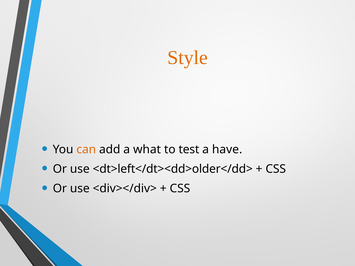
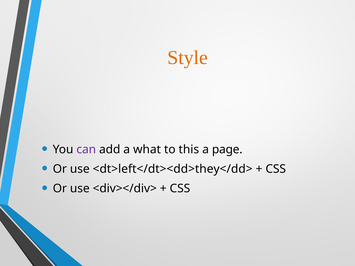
can colour: orange -> purple (86, 150)
test: test -> this (189, 150)
have: have -> page (227, 150)
<dt>left</dt><dd>older</dd>: <dt>left</dt><dd>older</dd> -> <dt>left</dt><dd>they</dd> (173, 169)
